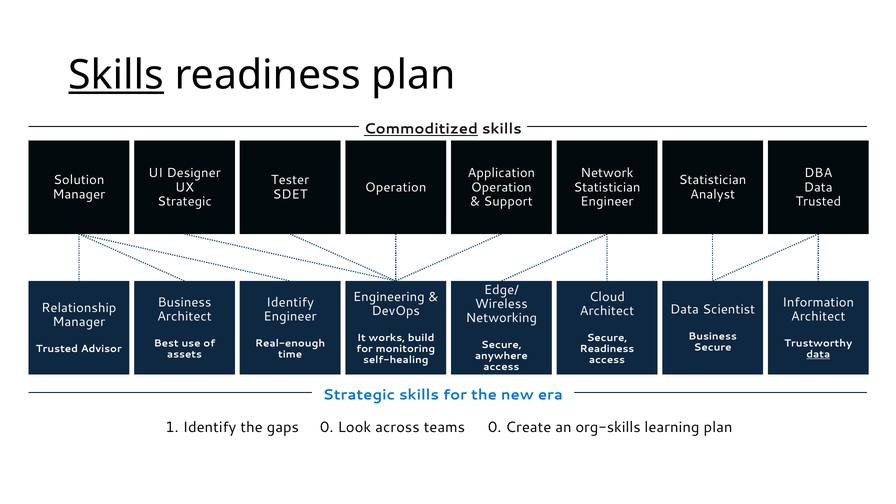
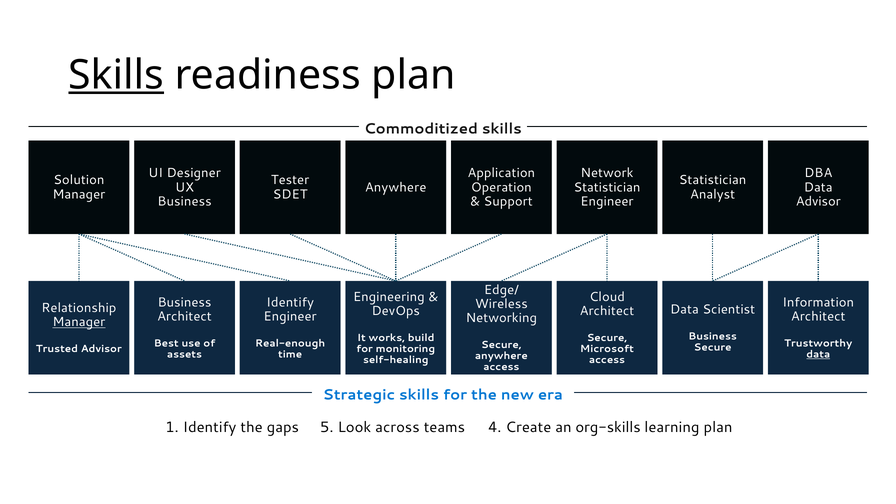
Commoditized underline: present -> none (421, 129)
Operation: Operation -> Anywhere (396, 187)
Strategic: Strategic -> Business (185, 201)
Trusted: Trusted -> Advisor (818, 201)
Manager underline: none -> present (79, 322)
Readiness: Readiness -> Microsoft (607, 349)
gaps 0: 0 -> 5 (327, 427)
teams 0: 0 -> 4 (495, 427)
